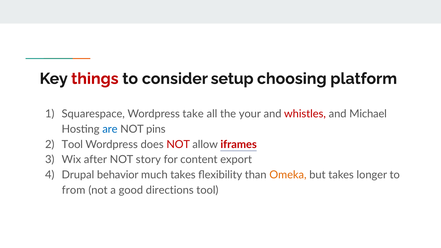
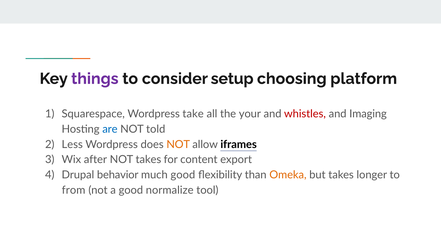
things colour: red -> purple (95, 79)
Michael: Michael -> Imaging (368, 114)
pins: pins -> told (156, 129)
Tool: Tool -> Less (72, 144)
NOT colour: red -> orange (178, 144)
iframes colour: red -> black (239, 144)
NOT story: story -> takes (148, 160)
much takes: takes -> good (183, 175)
directions: directions -> normalize (170, 190)
